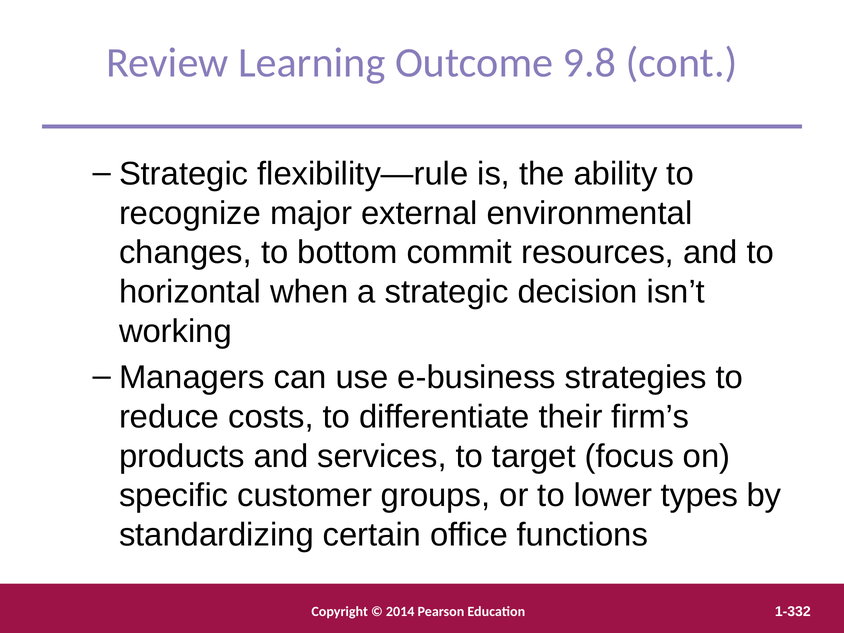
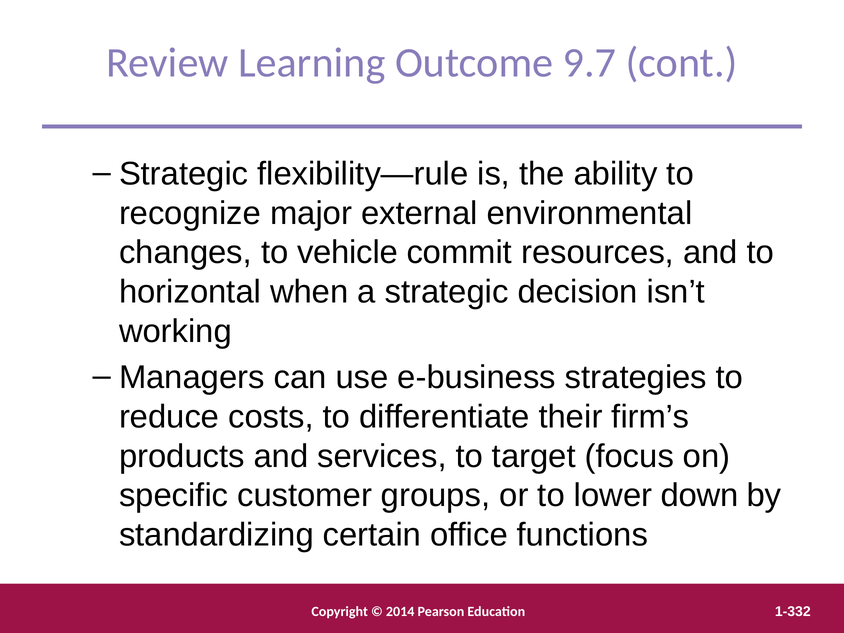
9.8: 9.8 -> 9.7 (589, 63)
bottom: bottom -> vehicle (348, 253)
types: types -> down (700, 496)
